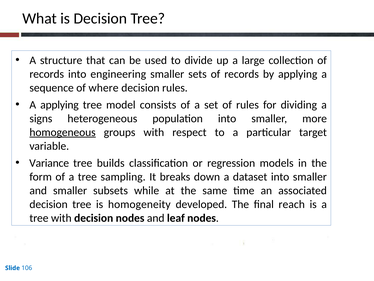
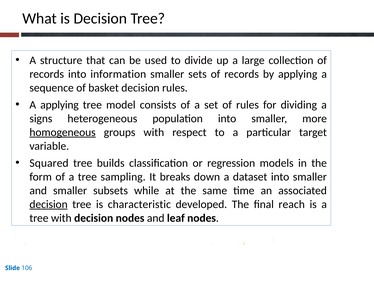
engineering: engineering -> information (118, 74)
where: where -> basket (104, 88)
Variance: Variance -> Squared (49, 163)
decision underline: none -> present (49, 204)
homogeneity: homogeneity -> characteristic (139, 204)
